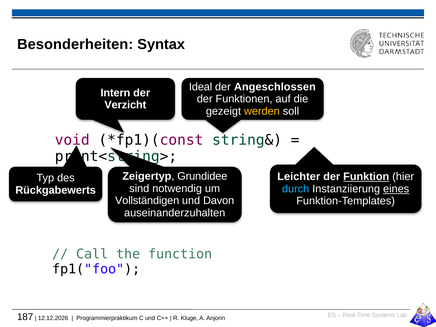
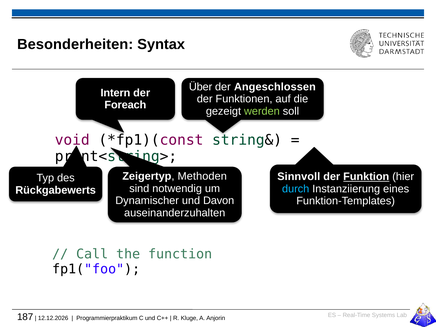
Ideal: Ideal -> Über (201, 87)
Verzicht: Verzicht -> Foreach (125, 105)
werden colour: yellow -> light green (262, 111)
Grundidee: Grundidee -> Methoden (202, 176)
Leichter: Leichter -> Sinnvoll (299, 177)
eines underline: present -> none (396, 189)
Vollständigen: Vollständigen -> Dynamischer (147, 201)
